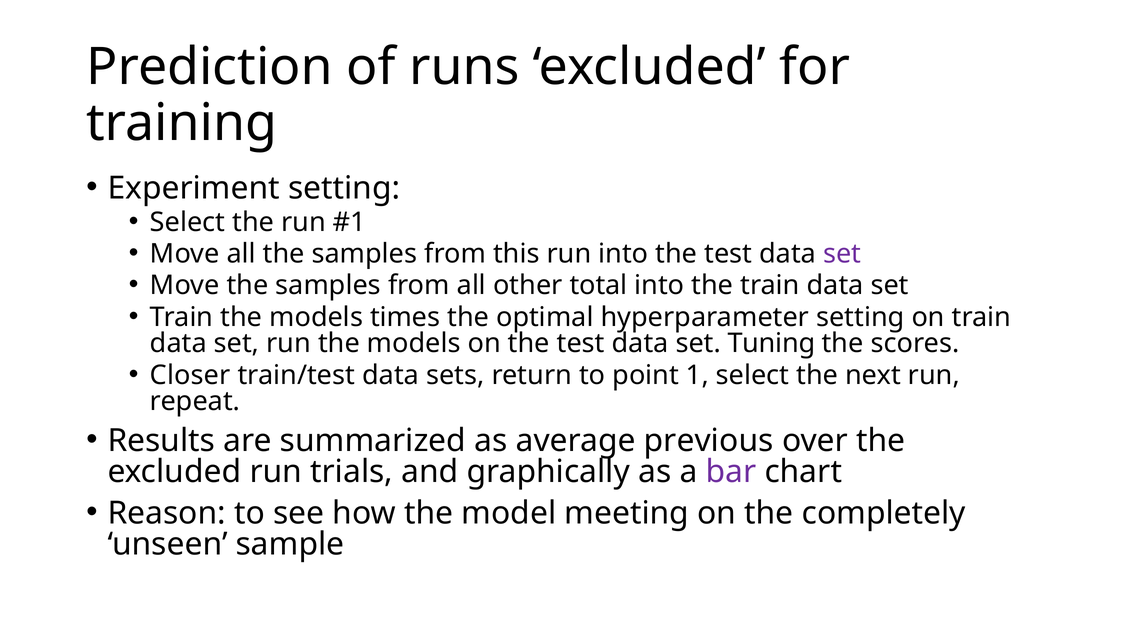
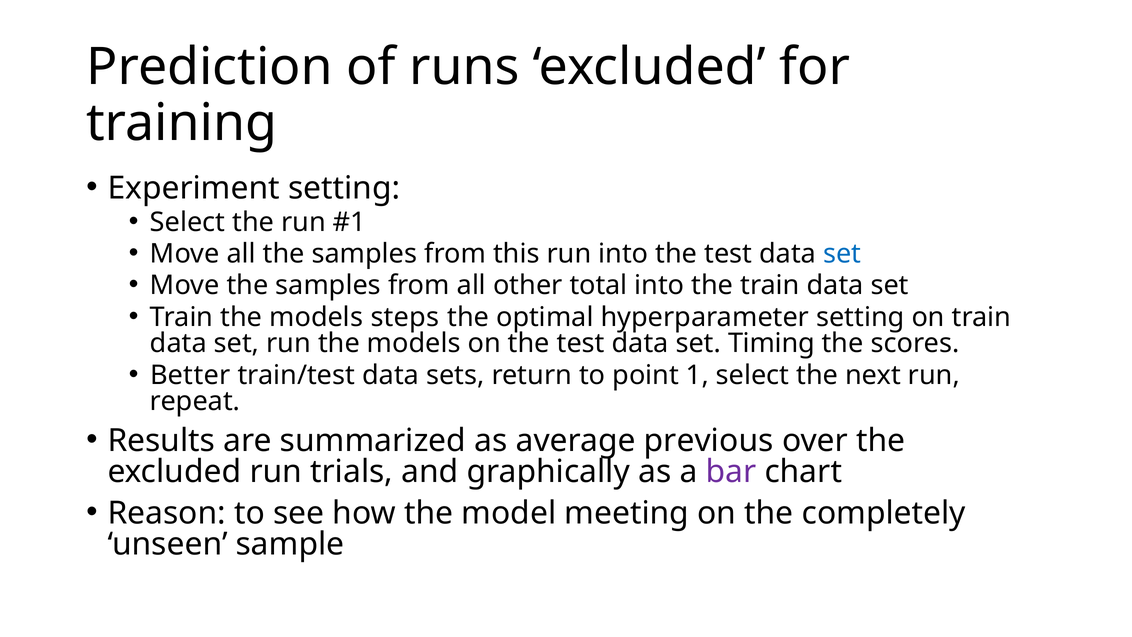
set colour: purple -> blue (842, 254)
times: times -> steps (405, 317)
Tuning: Tuning -> Timing (771, 343)
Closer: Closer -> Better (190, 375)
